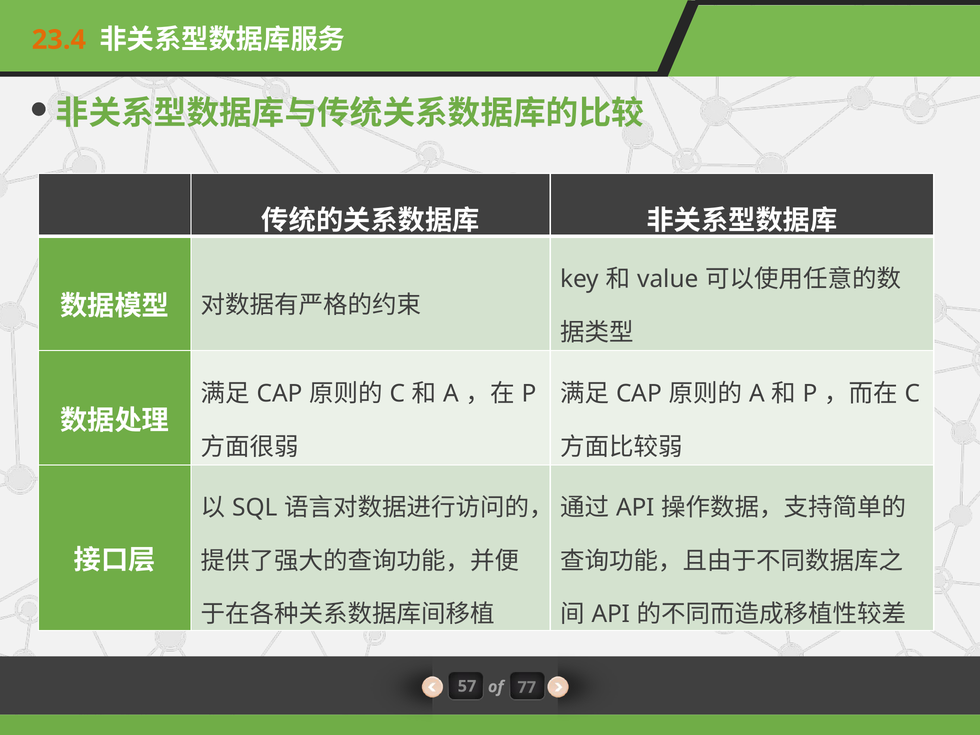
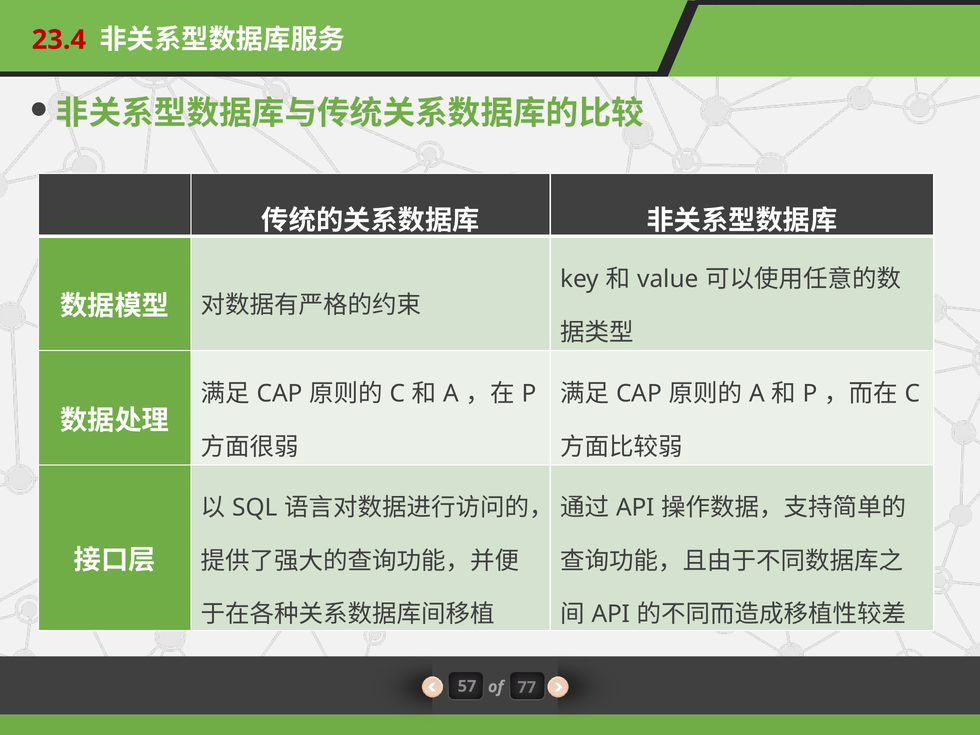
23.4 colour: orange -> red (59, 40)
